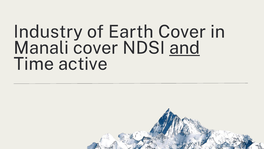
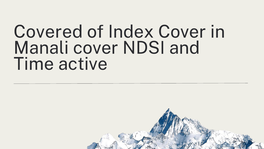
Industry: Industry -> Covered (48, 32)
Earth: Earth -> Index (131, 32)
and underline: present -> none (184, 48)
